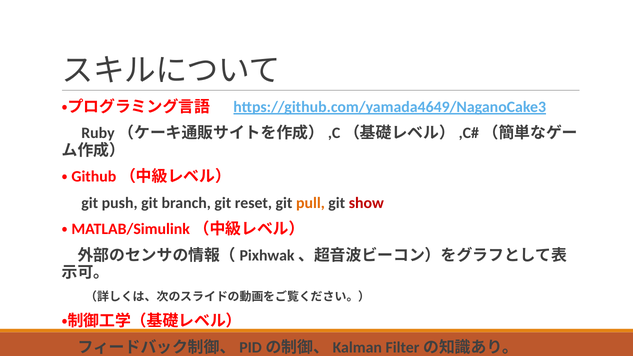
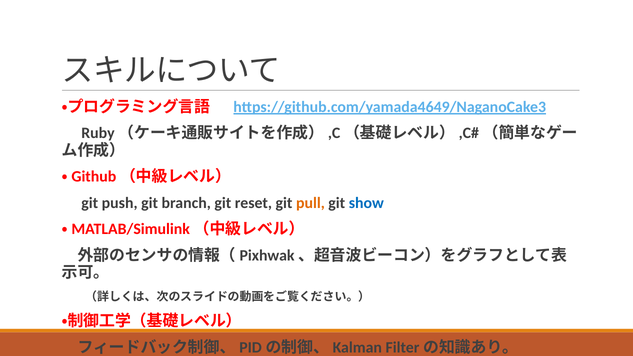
show colour: red -> blue (366, 203)
